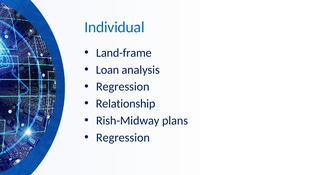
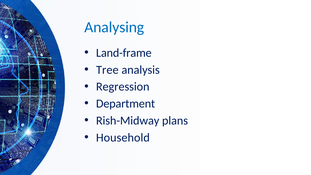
Individual: Individual -> Analysing (114, 27)
Loan: Loan -> Tree (107, 70)
Relationship: Relationship -> Department (126, 104)
Regression: Regression -> Household (123, 138)
